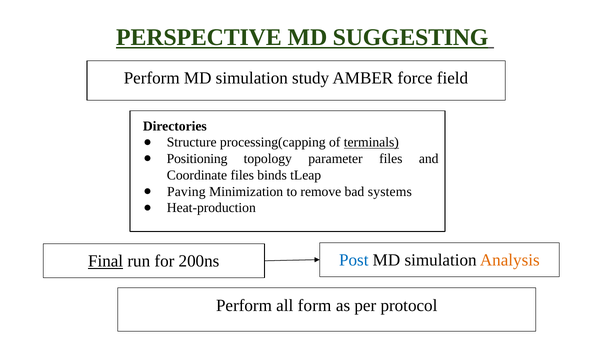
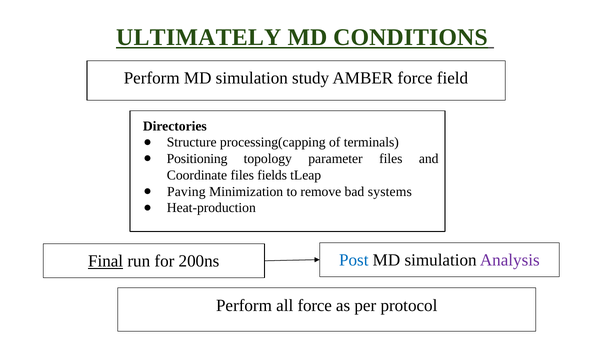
PERSPECTIVE: PERSPECTIVE -> ULTIMATELY (199, 37)
SUGGESTING: SUGGESTING -> CONDITIONS (410, 37)
terminals underline: present -> none (371, 142)
binds: binds -> fields (272, 175)
Analysis colour: orange -> purple (510, 260)
all form: form -> force (315, 305)
